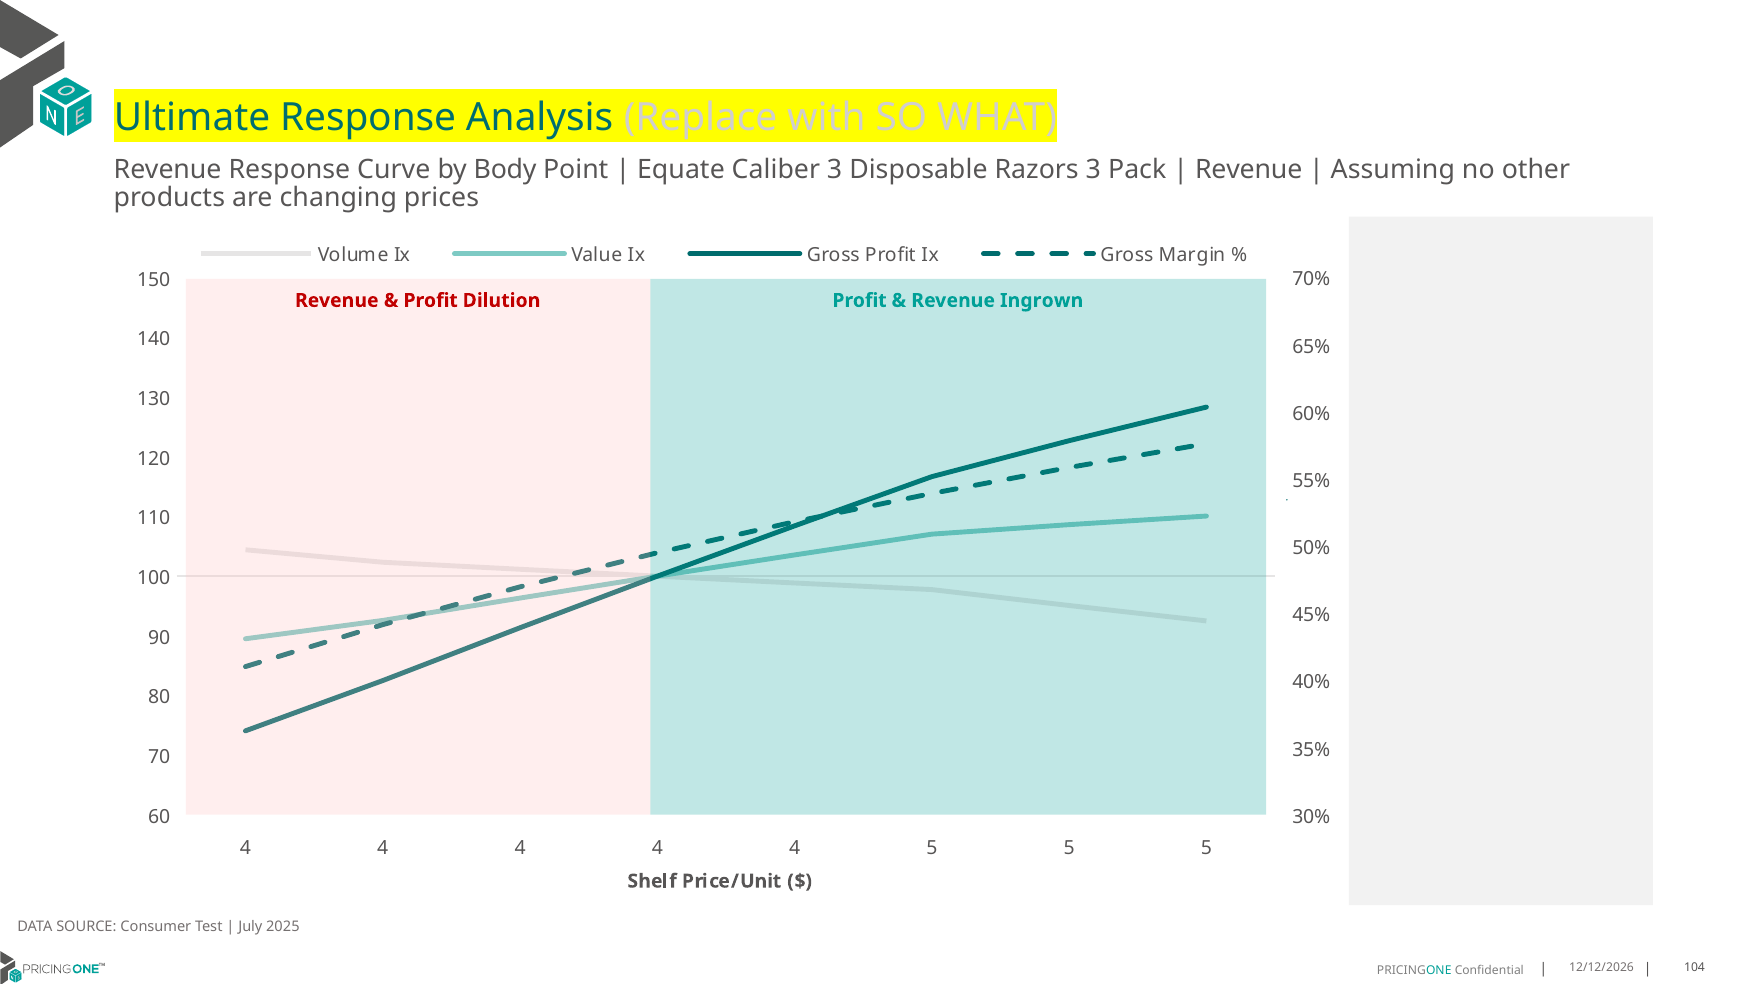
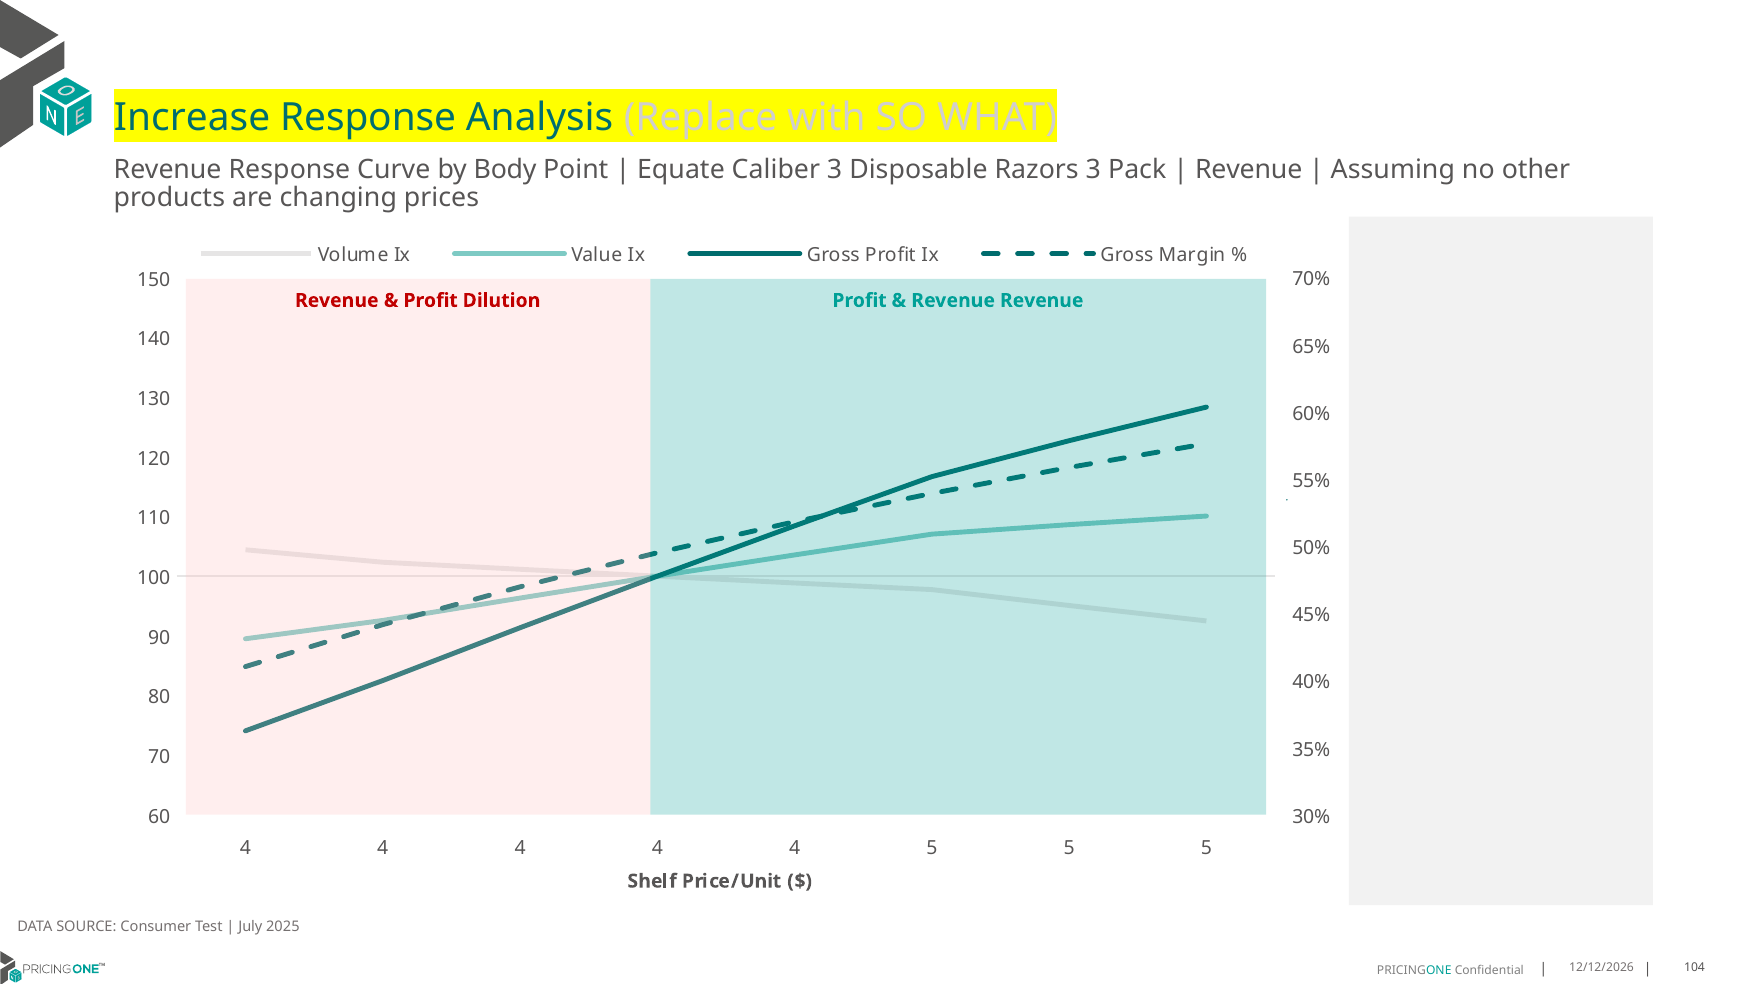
Ultimate: Ultimate -> Increase (192, 117)
Revenue Ingrown: Ingrown -> Revenue (1042, 300)
